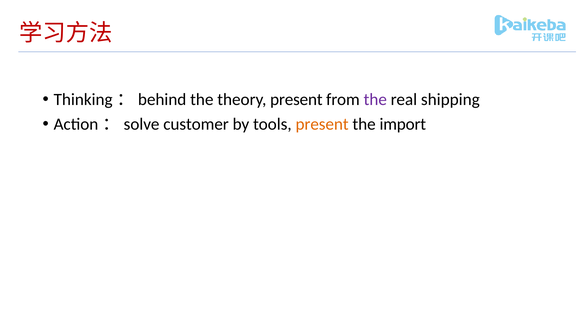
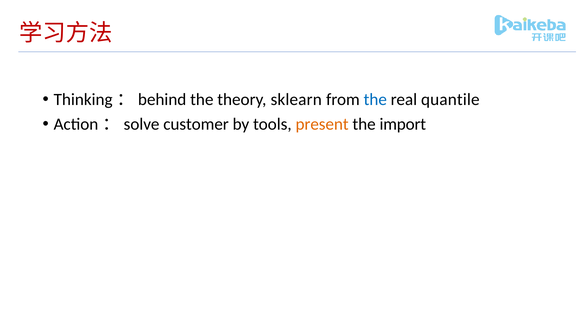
theory present: present -> sklearn (296, 99)
the colour: purple -> blue (375, 99)
shipping: shipping -> quantile (450, 99)
